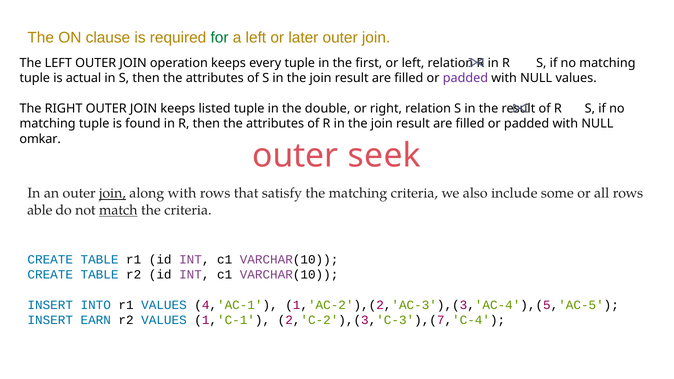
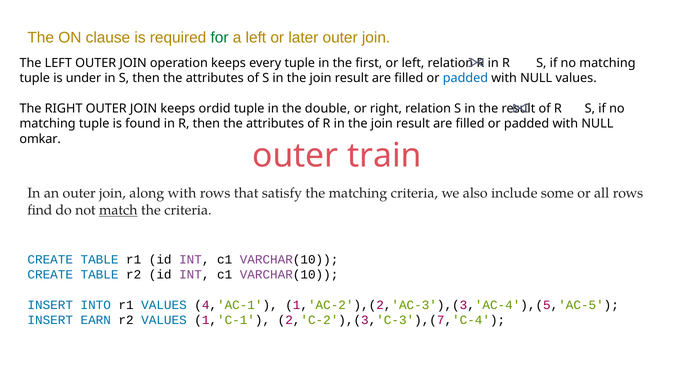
actual: actual -> under (84, 78)
padded colour: purple -> blue (465, 78)
listed: listed -> ordid (215, 109)
seek: seek -> train (384, 156)
join underline: present -> none (112, 193)
able: able -> find (40, 210)
